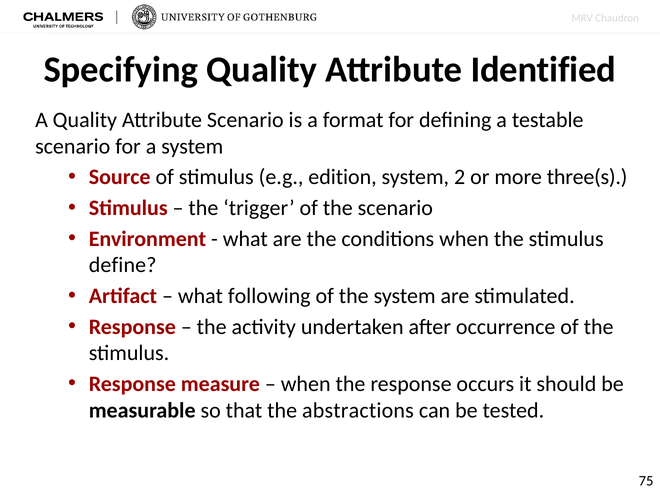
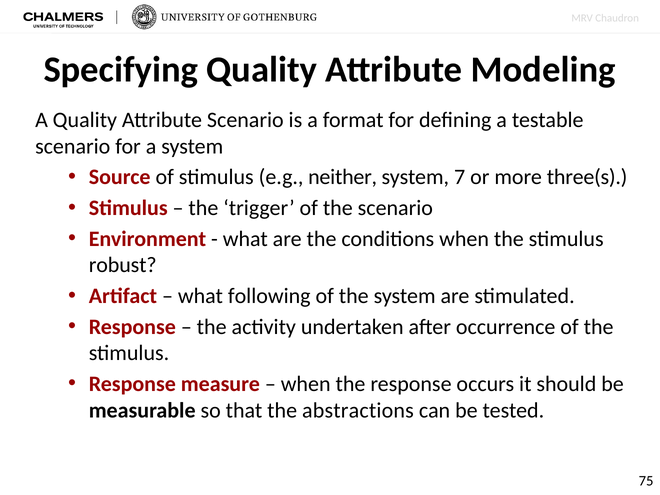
Identified: Identified -> Modeling (543, 70)
edition: edition -> neither (343, 177)
2: 2 -> 7 (460, 177)
define: define -> robust (123, 265)
